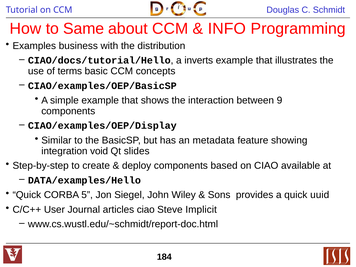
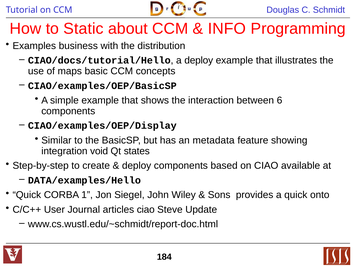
Same: Same -> Static (84, 29)
a inverts: inverts -> deploy (199, 60)
terms: terms -> maps (70, 71)
9: 9 -> 6 (280, 100)
slides: slides -> states (137, 151)
5: 5 -> 1 (87, 195)
uuid: uuid -> onto (320, 195)
Implicit: Implicit -> Update (201, 210)
